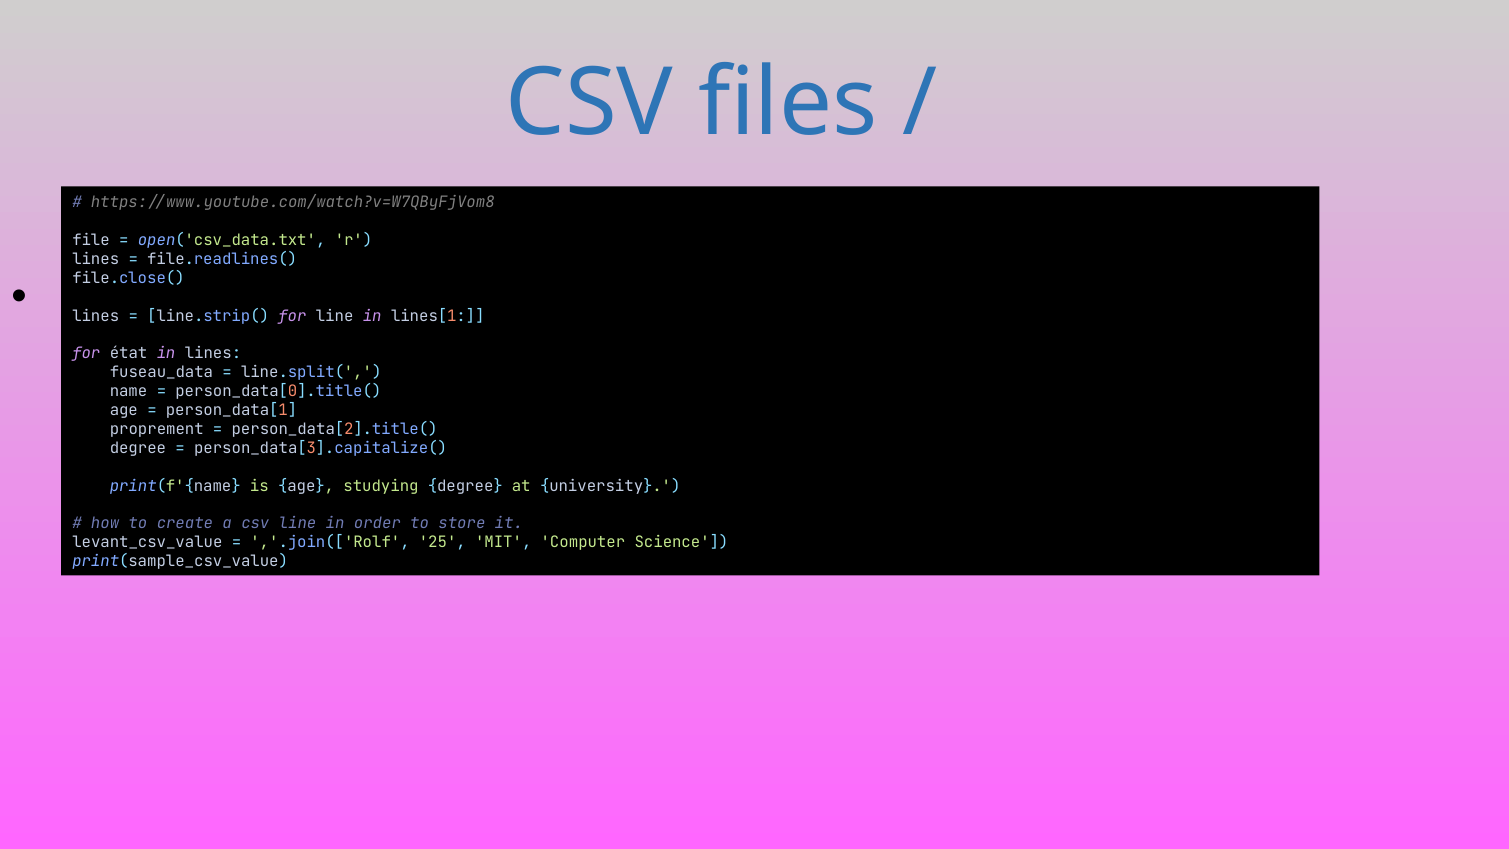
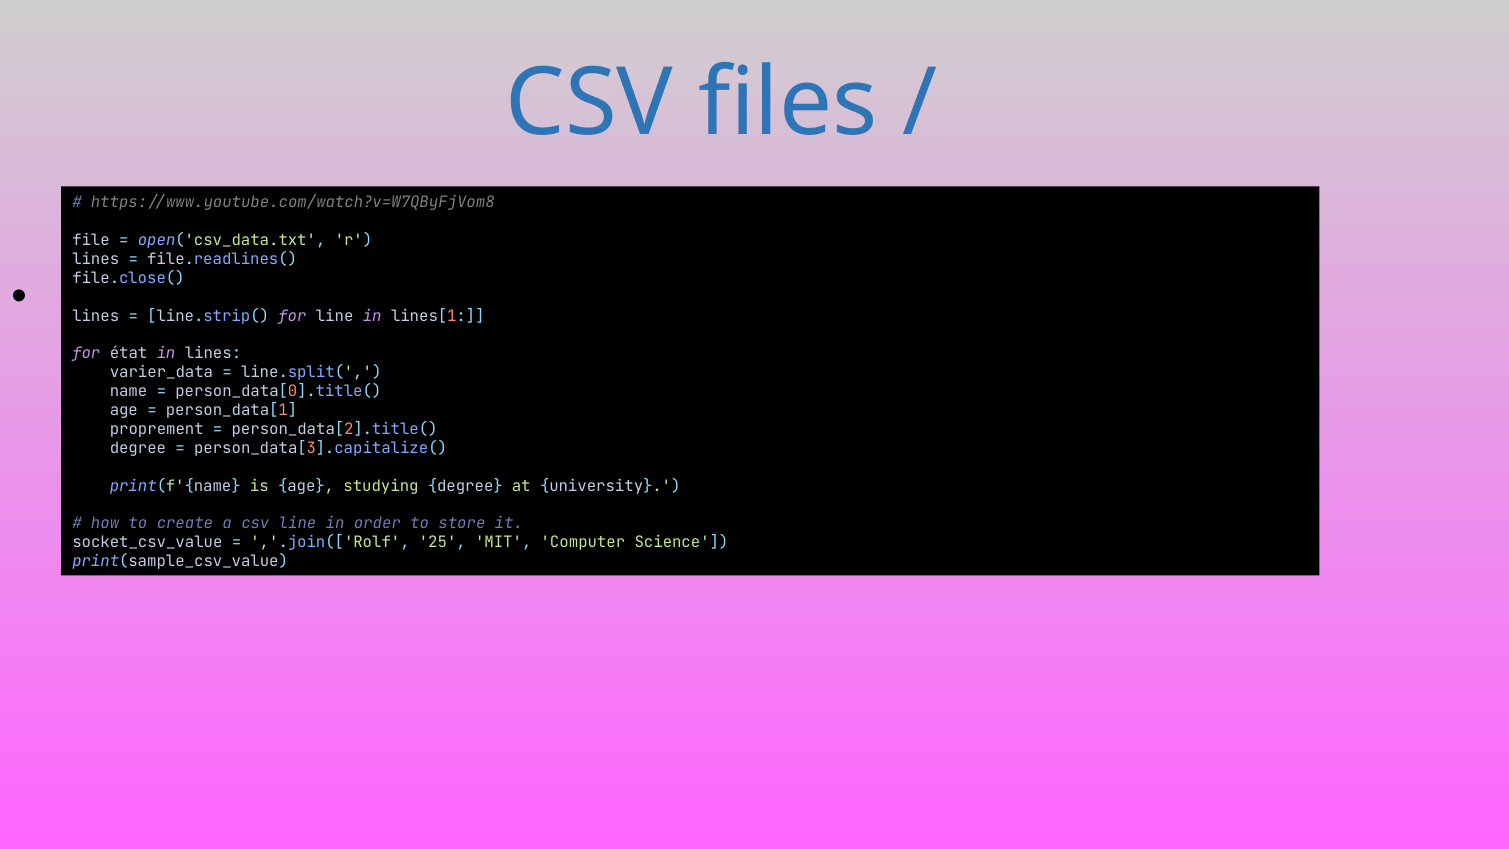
fuseau_data: fuseau_data -> varier_data (161, 372)
levant_csv_value: levant_csv_value -> socket_csv_value (147, 543)
